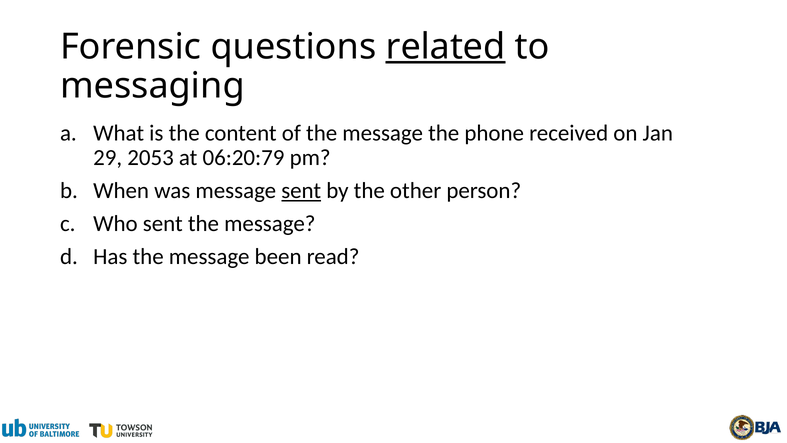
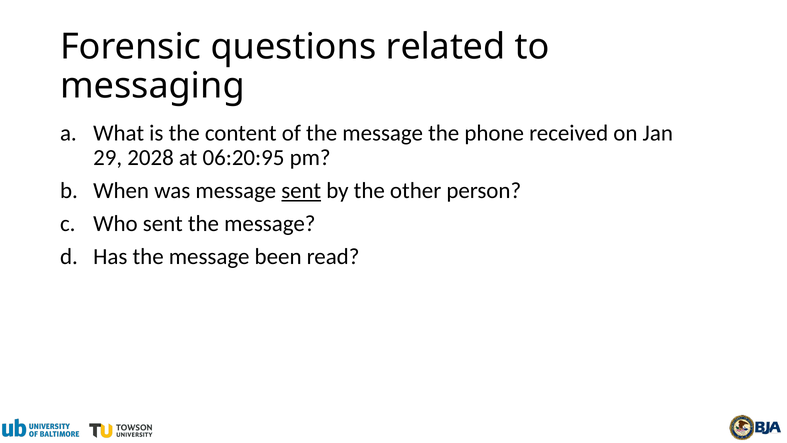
related underline: present -> none (446, 47)
2053: 2053 -> 2028 (151, 158)
06:20:79: 06:20:79 -> 06:20:95 (243, 158)
